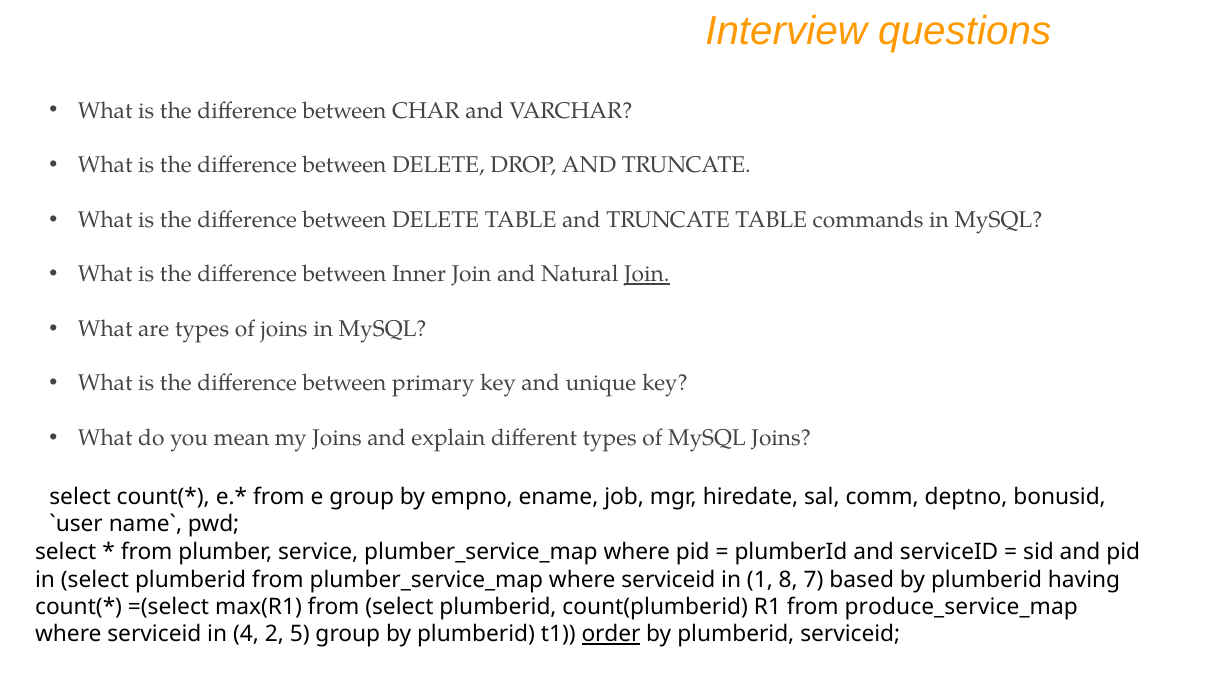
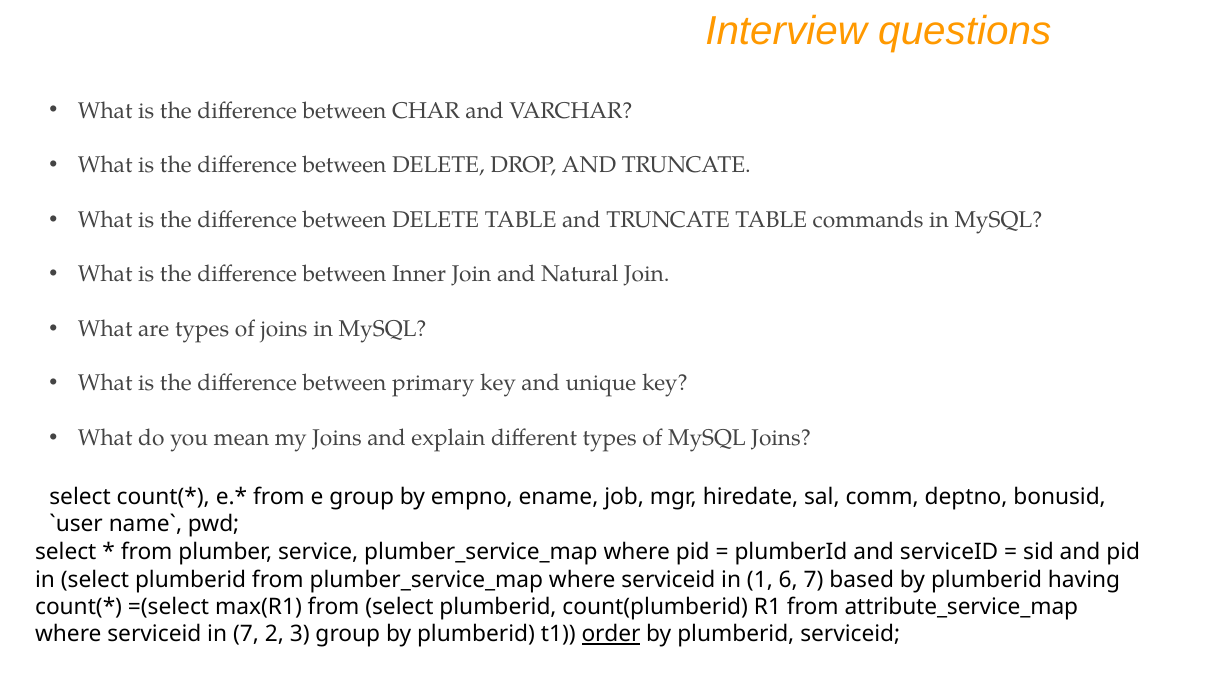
Join underline: present -> none (647, 274)
8: 8 -> 6 (788, 580)
produce_service_map: produce_service_map -> attribute_service_map (961, 607)
in 4: 4 -> 7 (246, 634)
5: 5 -> 3 (300, 634)
